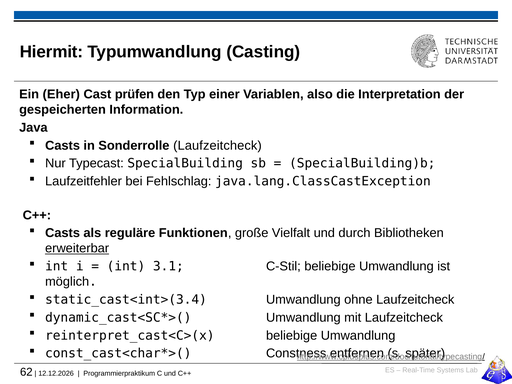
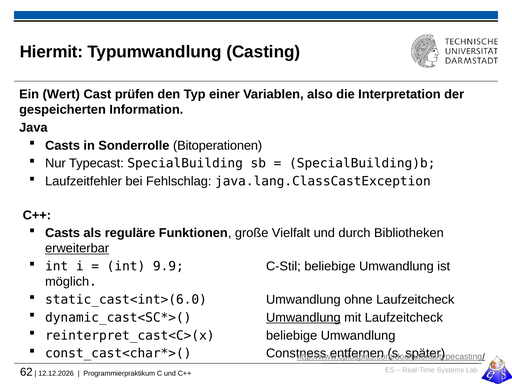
Eher: Eher -> Wert (61, 94)
Sonderrolle Laufzeitcheck: Laufzeitcheck -> Bitoperationen (218, 145)
3.1: 3.1 -> 9.9 (168, 266)
static_cast<int>(3.4: static_cast<int>(3.4 -> static_cast<int>(6.0 (126, 300)
Umwandlung underline: none -> present (303, 318)
